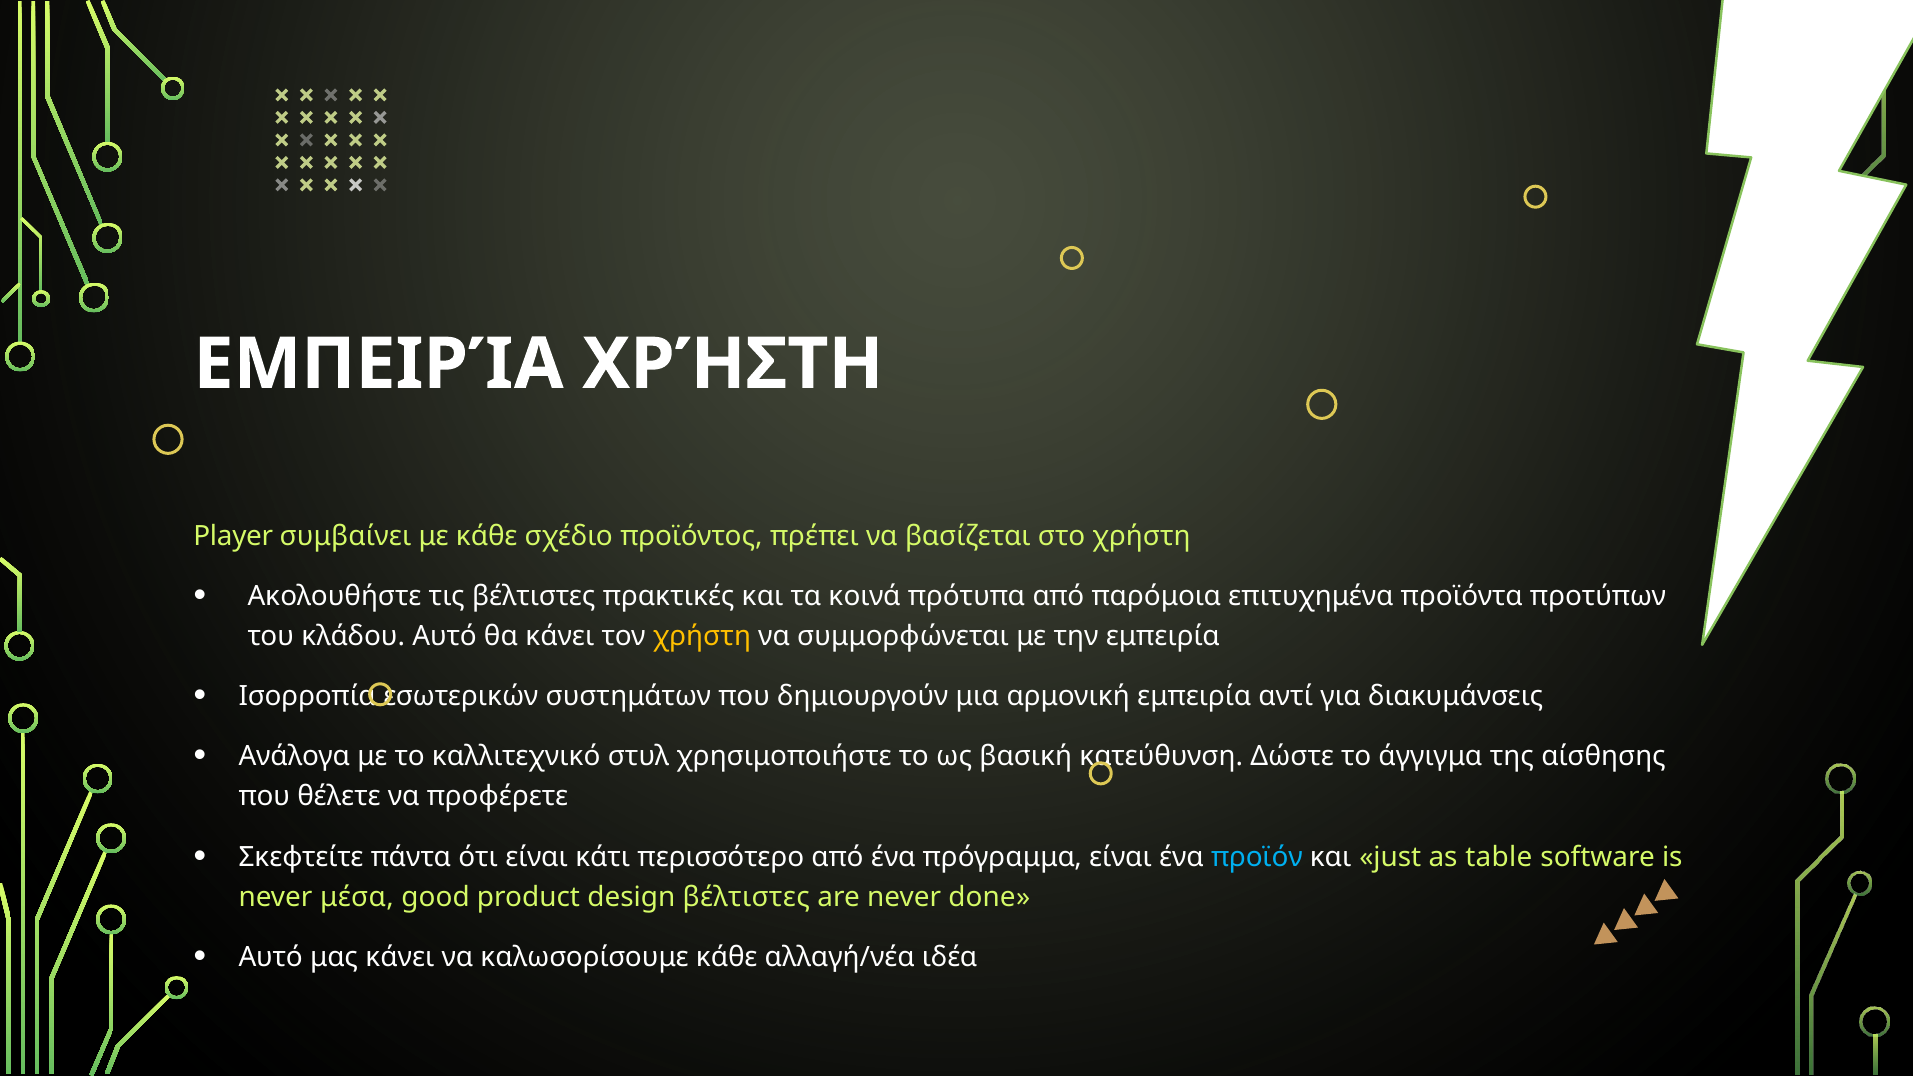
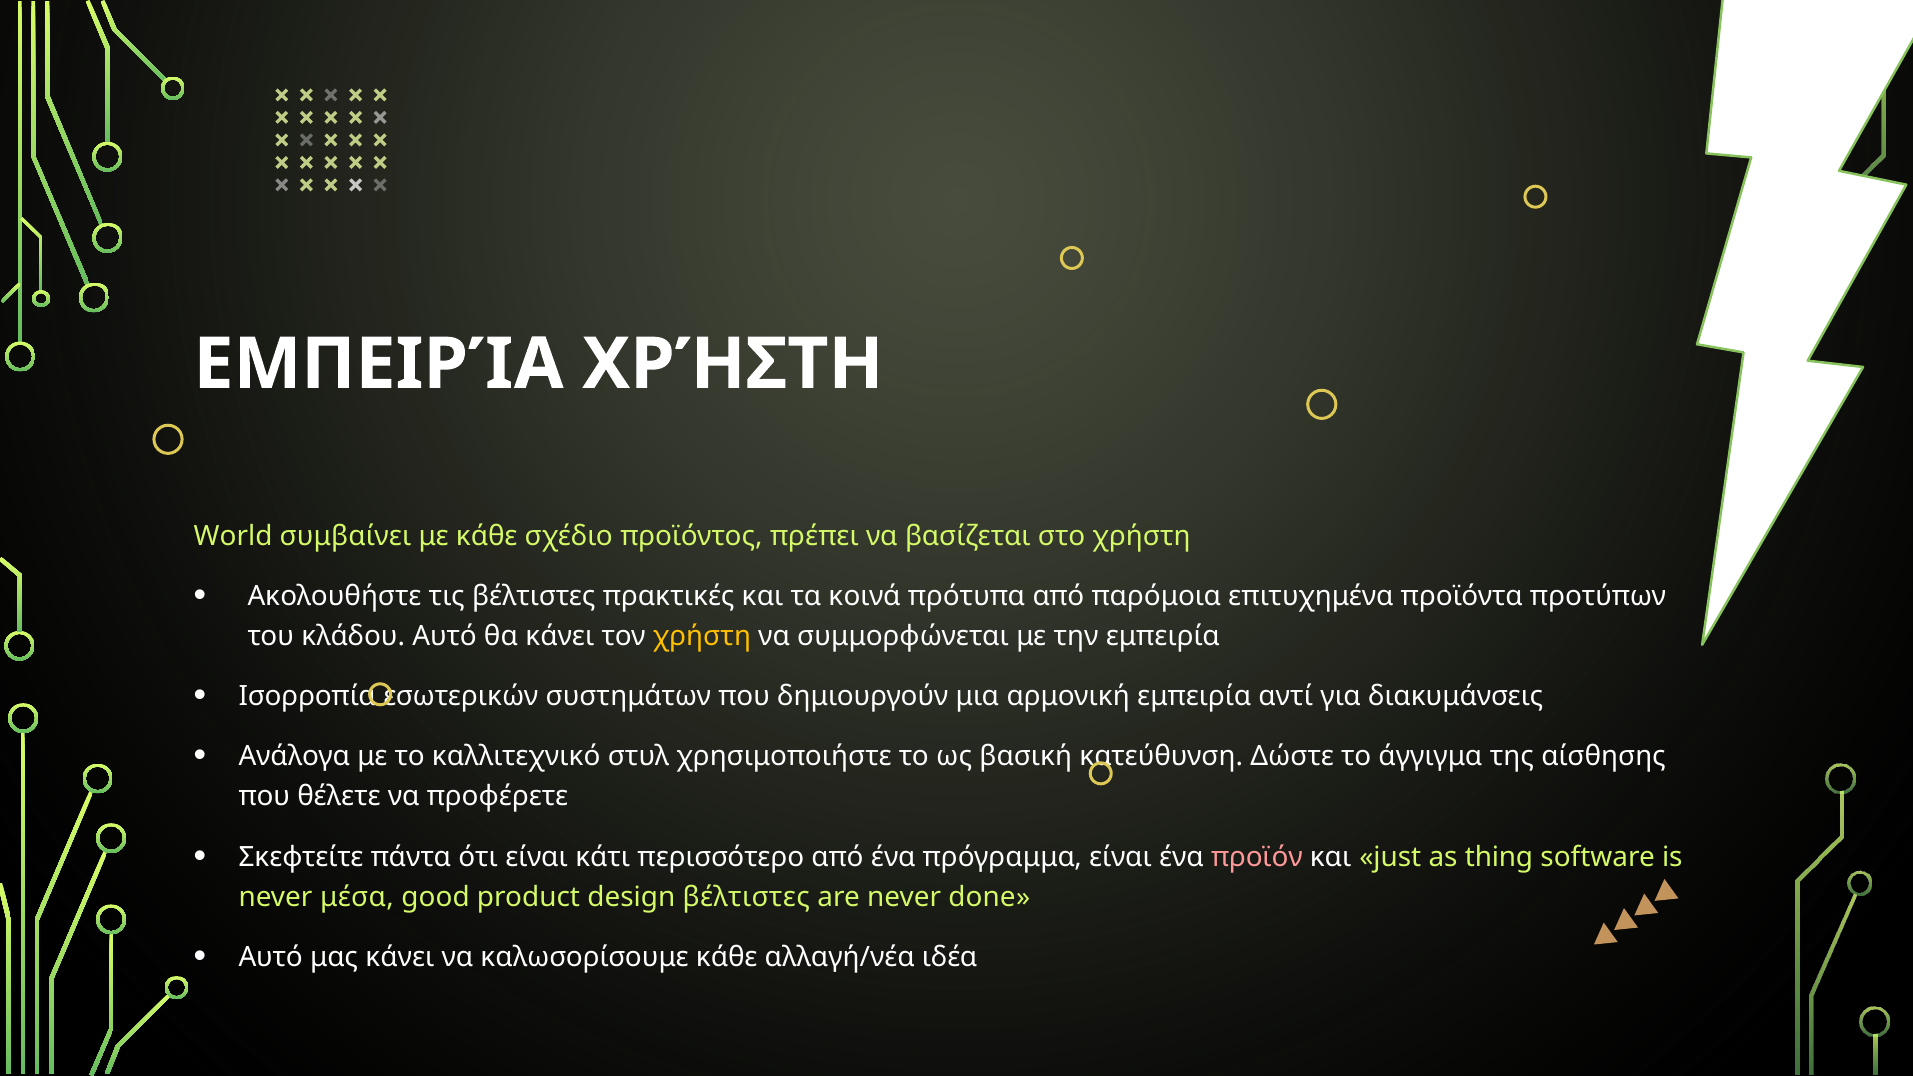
Player: Player -> World (233, 536)
προϊόν colour: light blue -> pink (1257, 857)
table: table -> thing (1499, 857)
